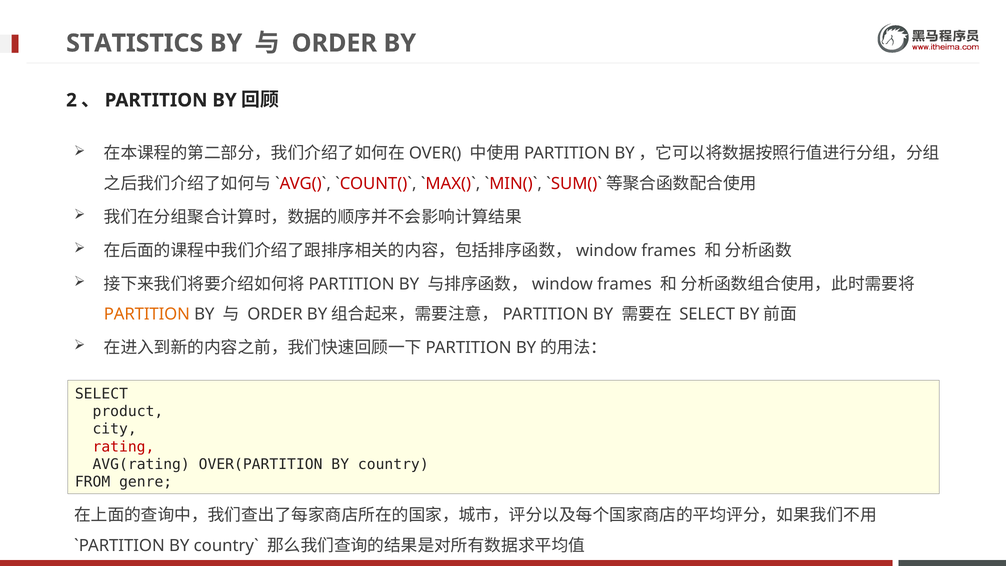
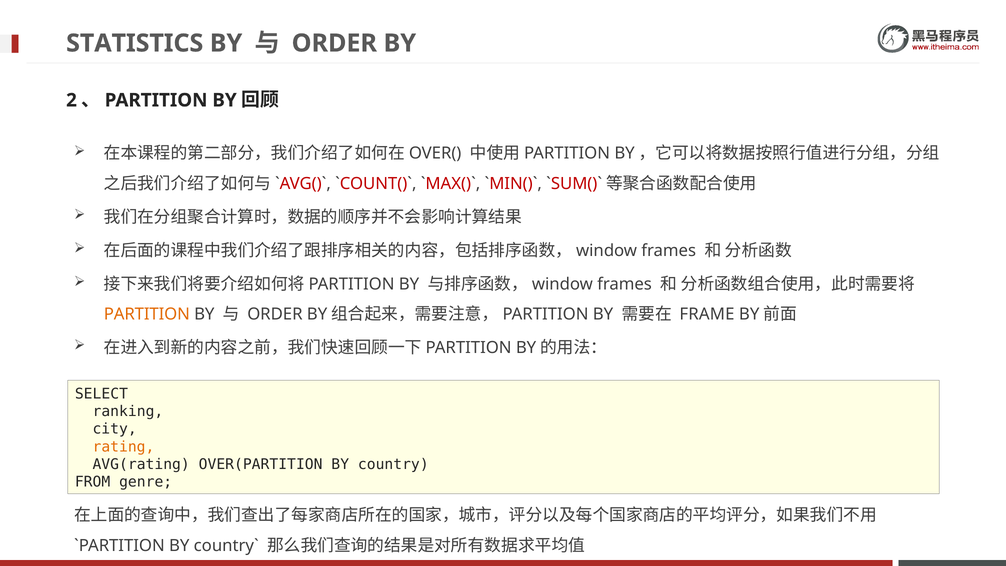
SELECT: SELECT -> FRAME (707, 314)
product: product -> ranking (128, 411)
rating colour: red -> orange (123, 447)
